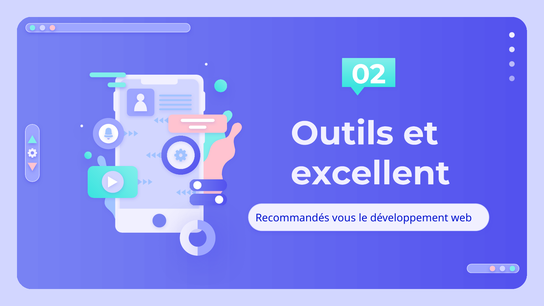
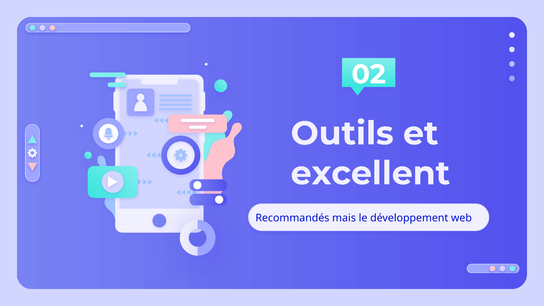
vous: vous -> mais (344, 218)
